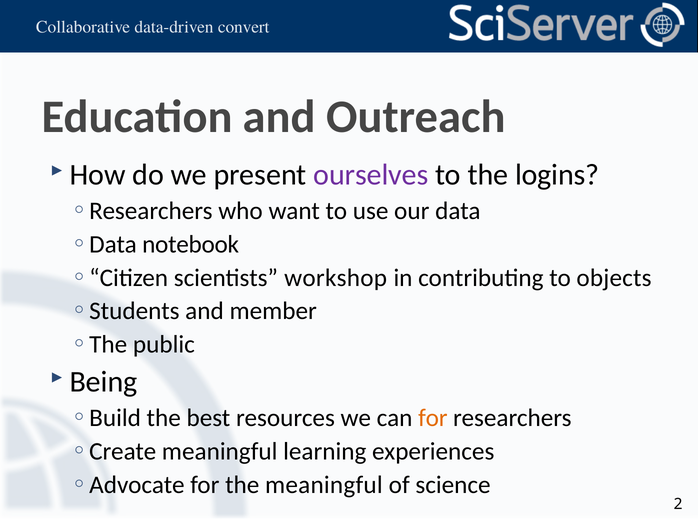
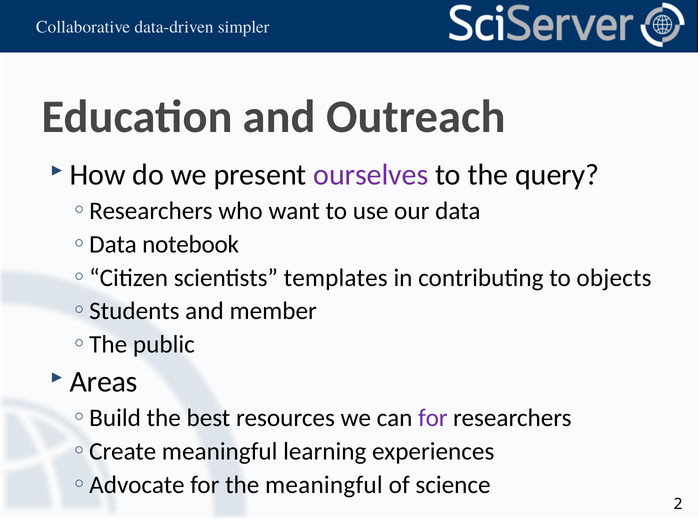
convert: convert -> simpler (244, 27)
logins: logins -> query (557, 175)
workshop: workshop -> templates (336, 277)
Being: Being -> Areas (104, 382)
for colour: orange -> purple (433, 418)
